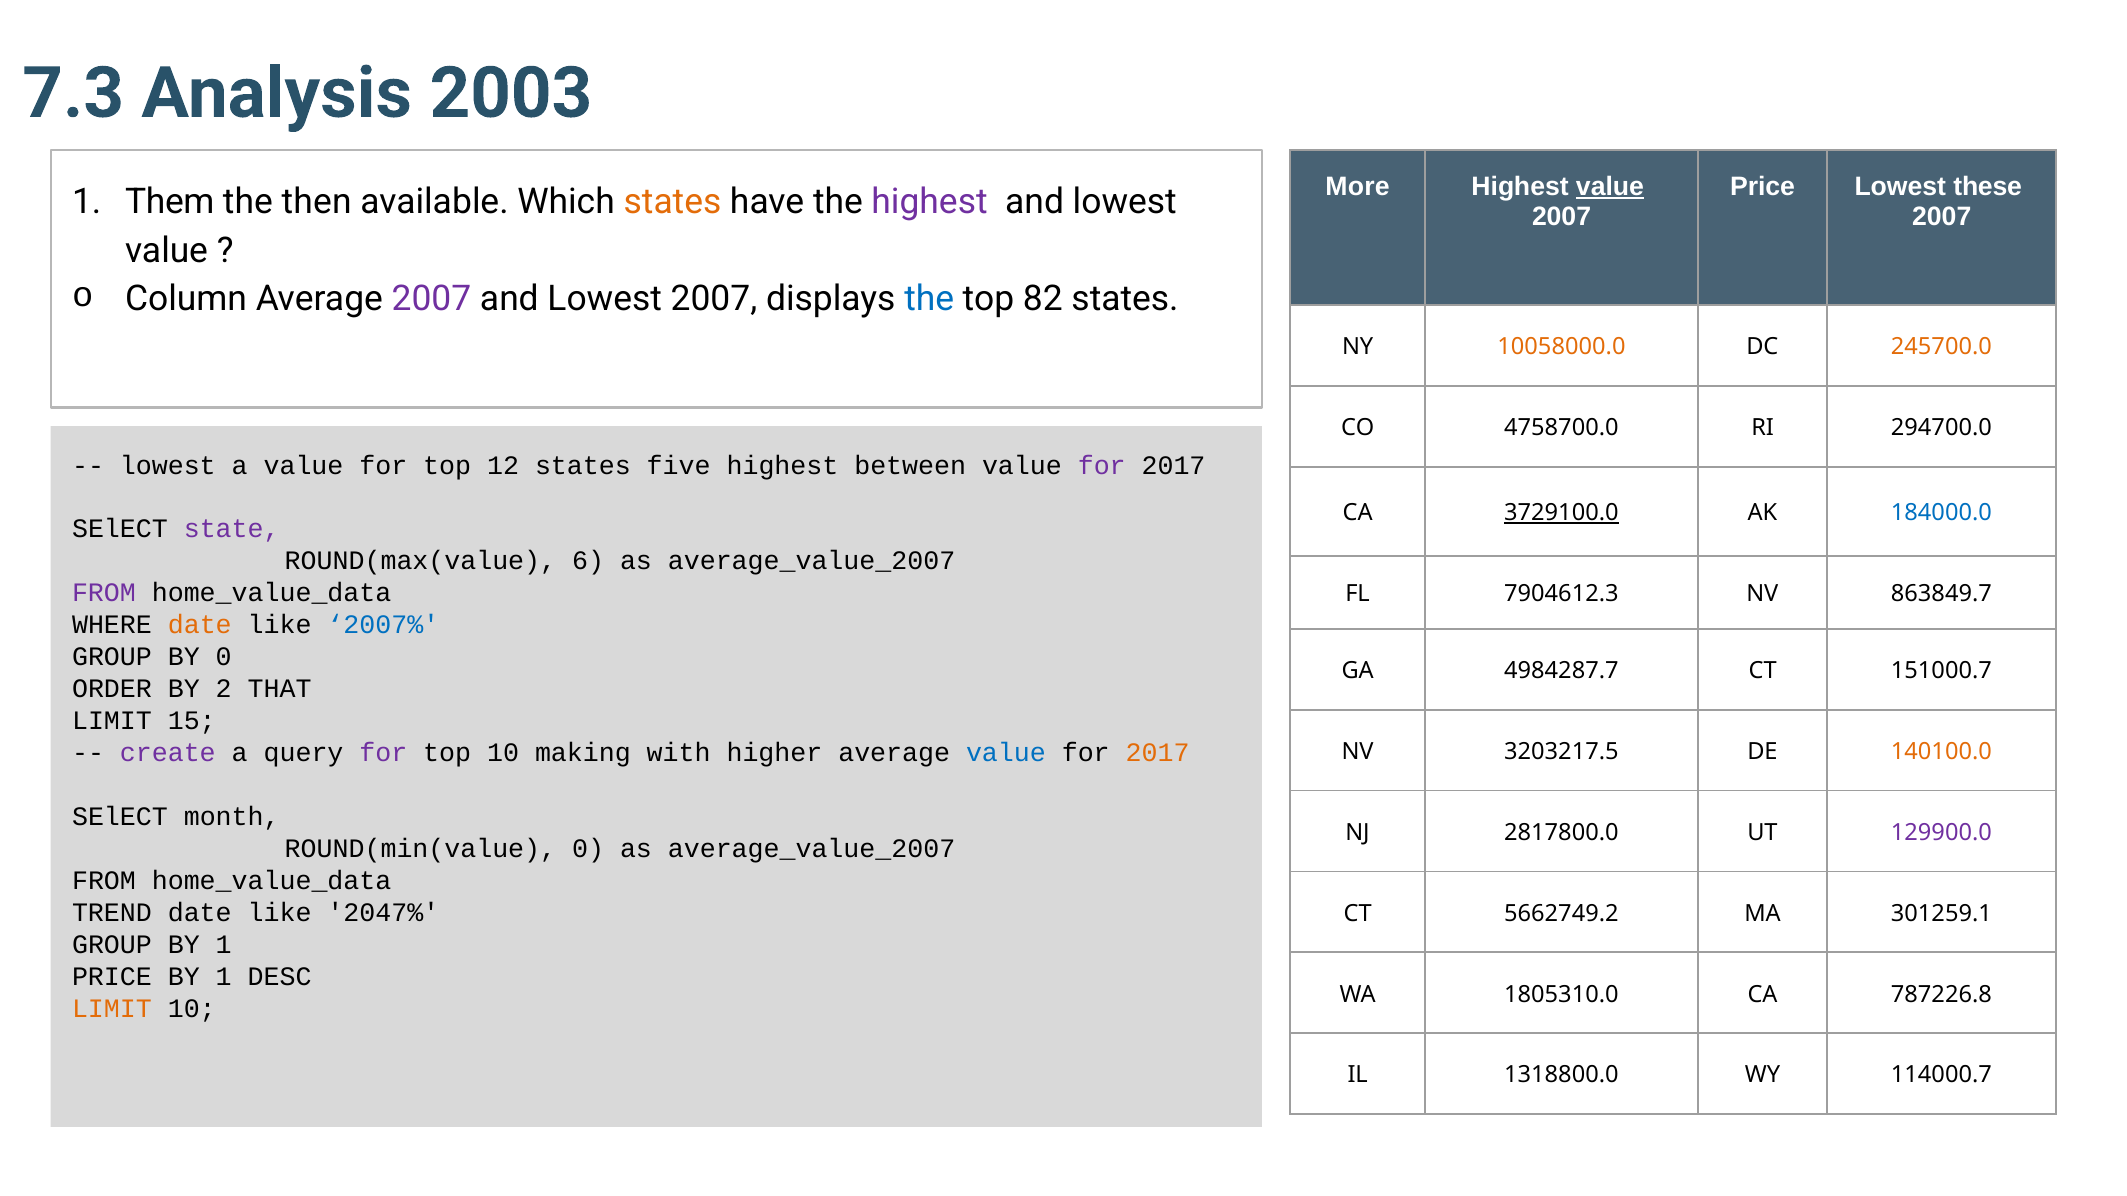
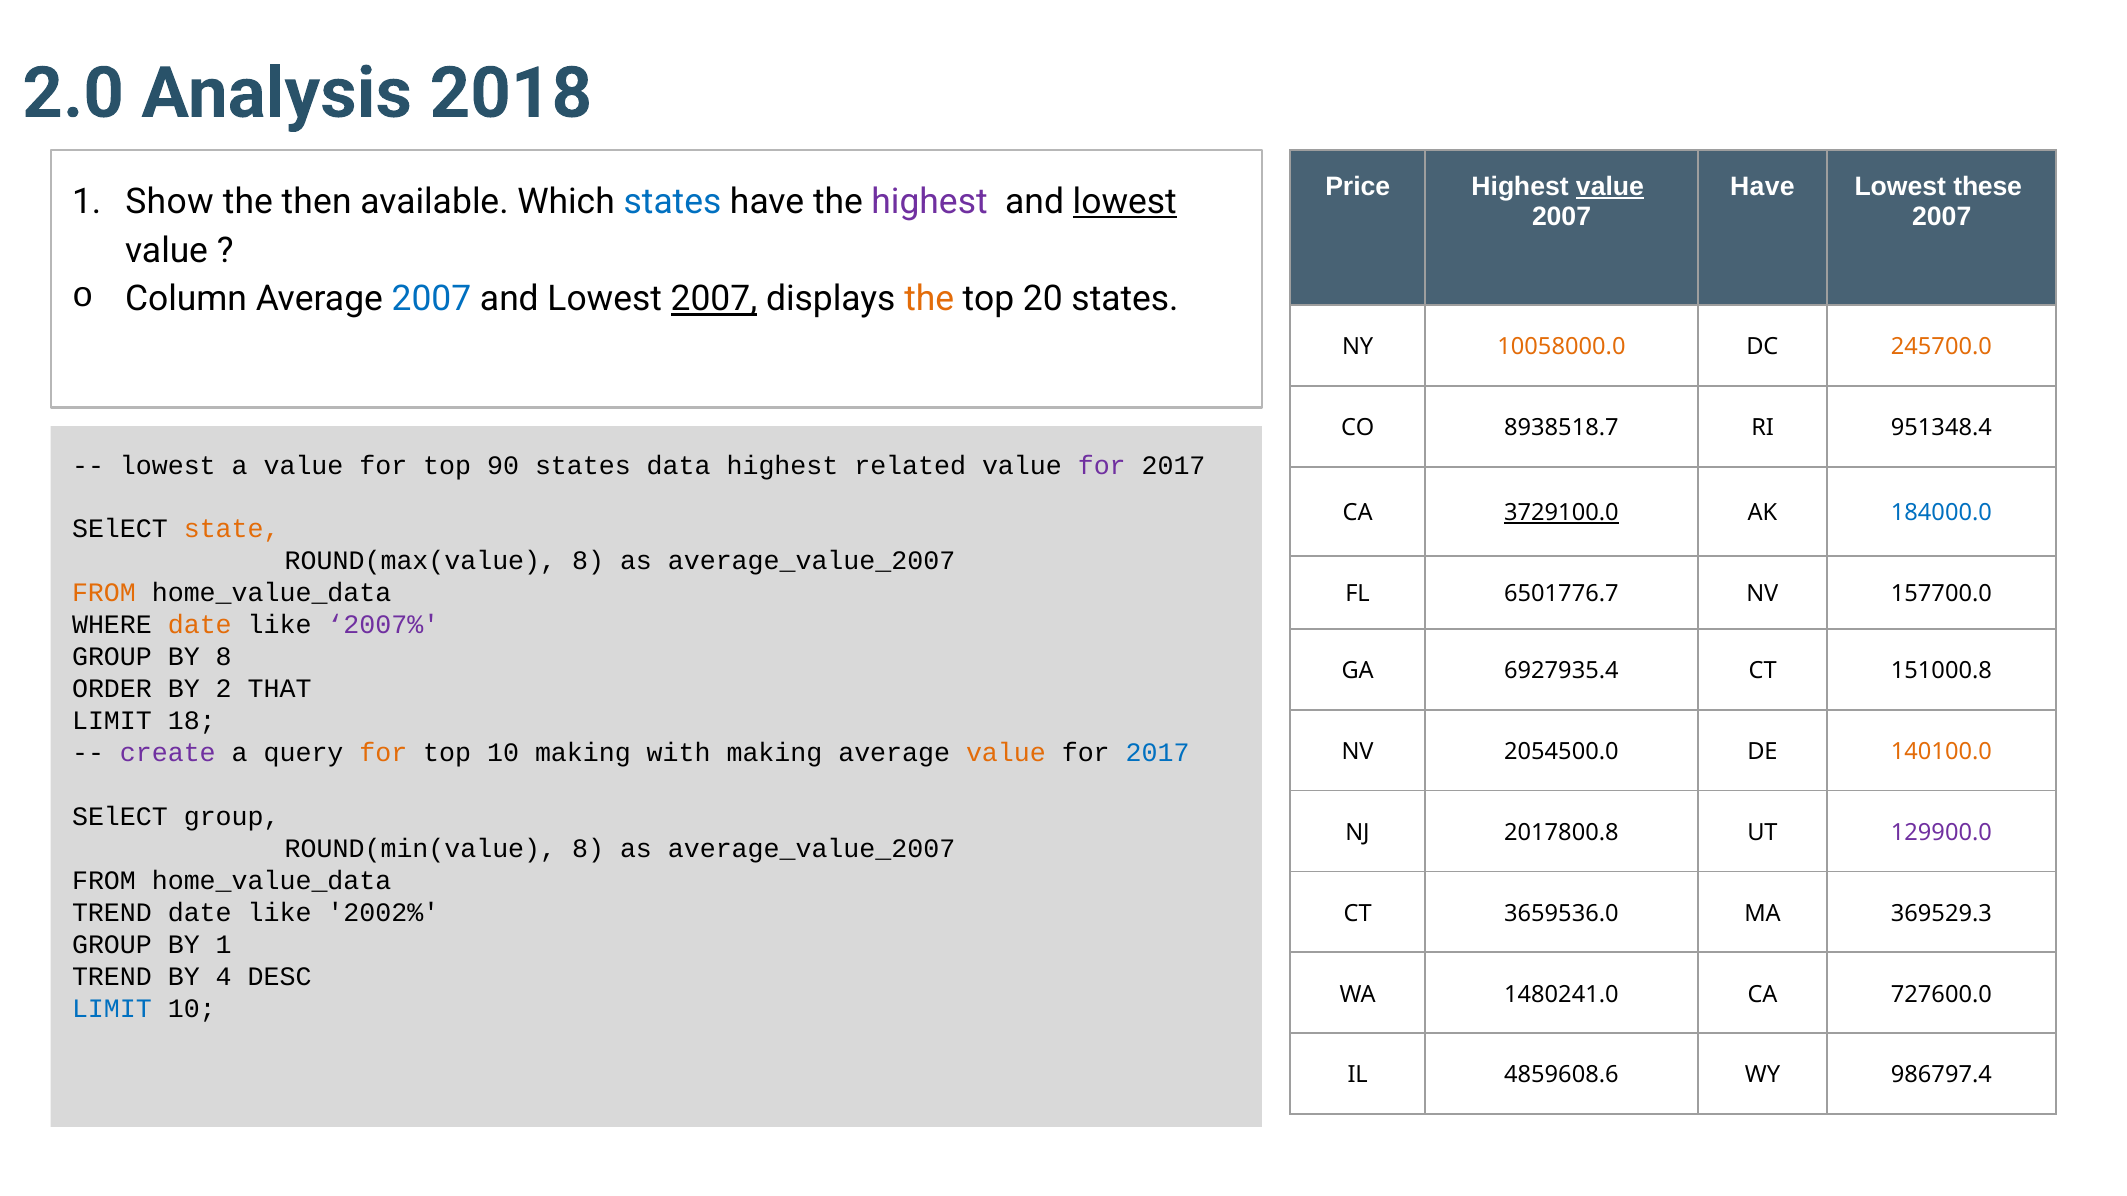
7.3: 7.3 -> 2.0 (73, 93)
2003: 2003 -> 2018 (511, 93)
More: More -> Price (1358, 187)
Price: Price -> Have (1762, 187)
Them: Them -> Show (169, 202)
states colour: orange -> blue (673, 202)
lowest underline: none -> present (1125, 202)
2007 colour: purple -> blue (431, 299)
2007 underline: none -> present (714, 299)
the colour: blue -> orange (929, 299)
82: 82 -> 20 (1043, 299)
4758700.0: 4758700.0 -> 8938518.7 (1561, 428)
294700.0: 294700.0 -> 951348.4 (1941, 428)
12: 12 -> 90 (503, 465)
five: five -> data (679, 465)
between: between -> related (910, 465)
state colour: purple -> orange (232, 529)
ROUND(max(value 6: 6 -> 8 (588, 561)
FROM colour: purple -> orange (104, 593)
7904612.3: 7904612.3 -> 6501776.7 (1561, 594)
863849.7: 863849.7 -> 157700.0 (1941, 594)
2007% colour: blue -> purple (383, 625)
BY 0: 0 -> 8 (224, 657)
4984287.7: 4984287.7 -> 6927935.4 (1561, 671)
151000.7: 151000.7 -> 151000.8 (1941, 671)
15: 15 -> 18 (192, 721)
for colour: purple -> orange (383, 753)
with higher: higher -> making (774, 753)
value colour: blue -> orange (1006, 753)
2017 colour: orange -> blue (1158, 753)
3203217.5: 3203217.5 -> 2054500.0 (1561, 752)
SElECT month: month -> group (232, 817)
2817800.0: 2817800.0 -> 2017800.8 (1561, 833)
ROUND(min(value 0: 0 -> 8 (588, 849)
2047%: 2047% -> 2002% (383, 913)
5662749.2: 5662749.2 -> 3659536.0 (1561, 914)
301259.1: 301259.1 -> 369529.3 (1941, 914)
PRICE: PRICE -> TREND (112, 977)
1: 1 -> 4 (224, 977)
1805310.0: 1805310.0 -> 1480241.0 (1561, 995)
787226.8: 787226.8 -> 727600.0 (1941, 995)
LIMIT colour: orange -> blue (112, 1009)
1318800.0: 1318800.0 -> 4859608.6 (1561, 1076)
114000.7: 114000.7 -> 986797.4 (1941, 1076)
